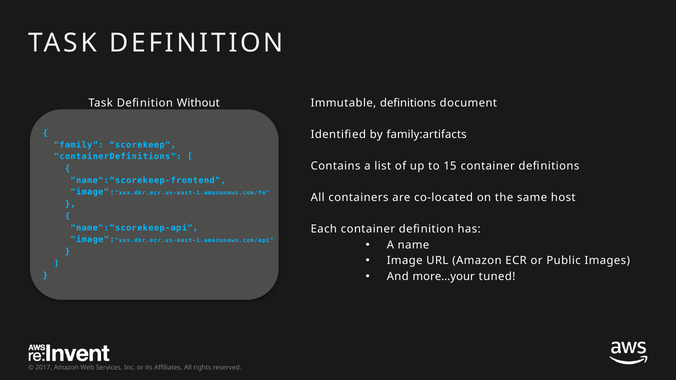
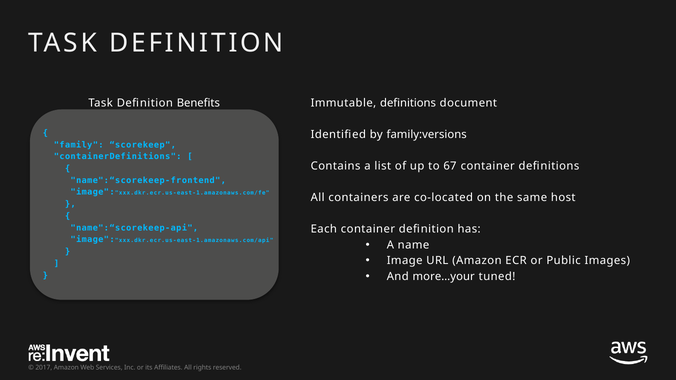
Without: Without -> Benefits (198, 103)
family:artifacts: family:artifacts -> family:versions (427, 135)
15: 15 -> 67 (450, 166)
